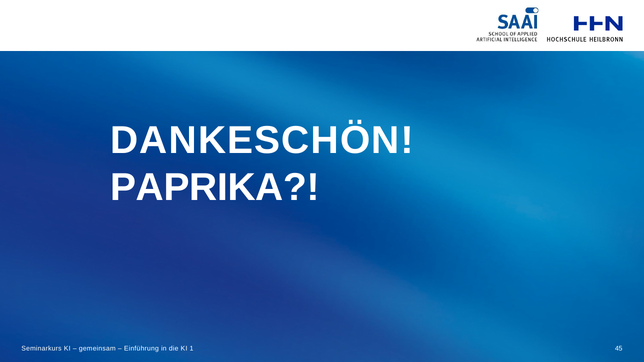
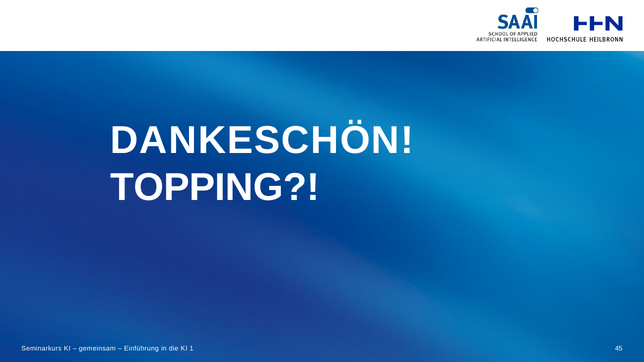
PAPRIKA: PAPRIKA -> TOPPING (215, 187)
